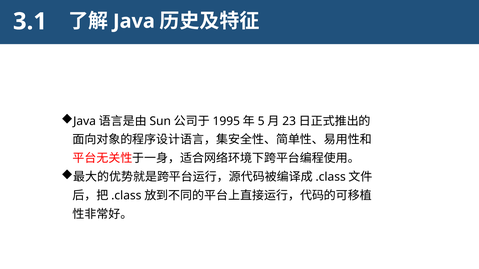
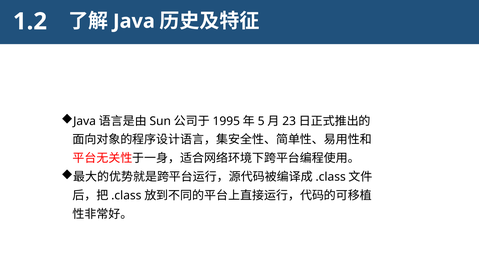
3.1: 3.1 -> 1.2 (30, 21)
